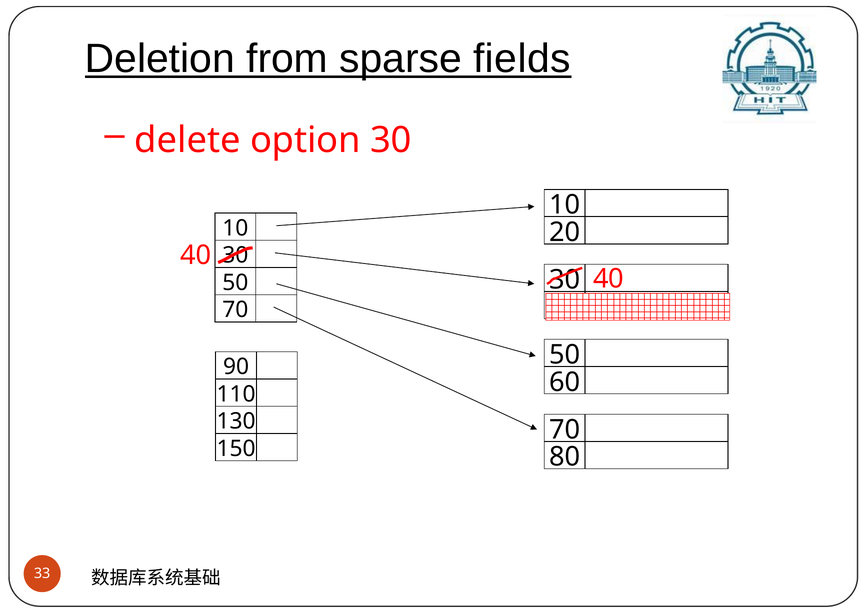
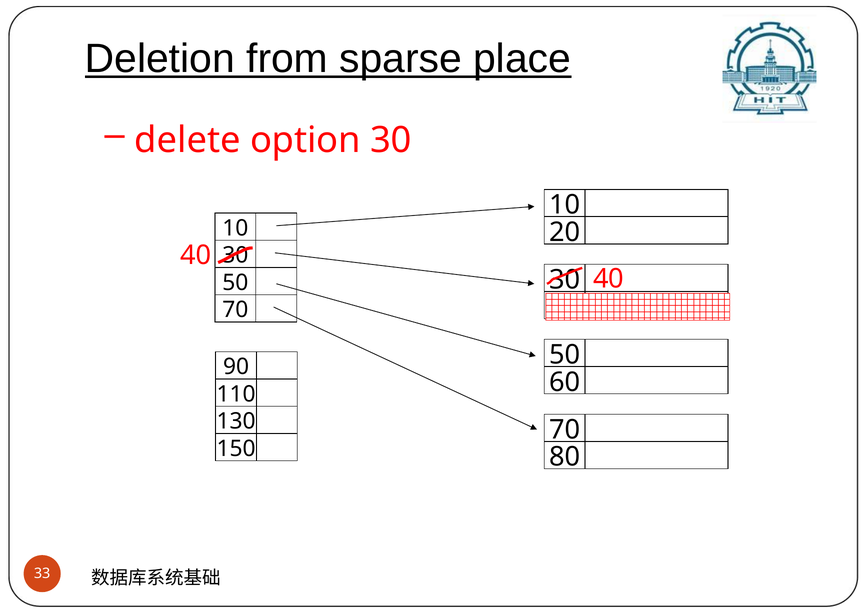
fields: fields -> place (522, 59)
